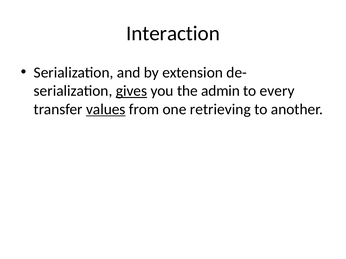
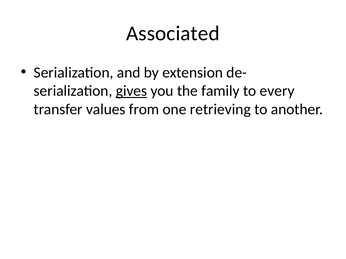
Interaction: Interaction -> Associated (173, 33)
admin: admin -> family (220, 91)
values underline: present -> none (106, 109)
